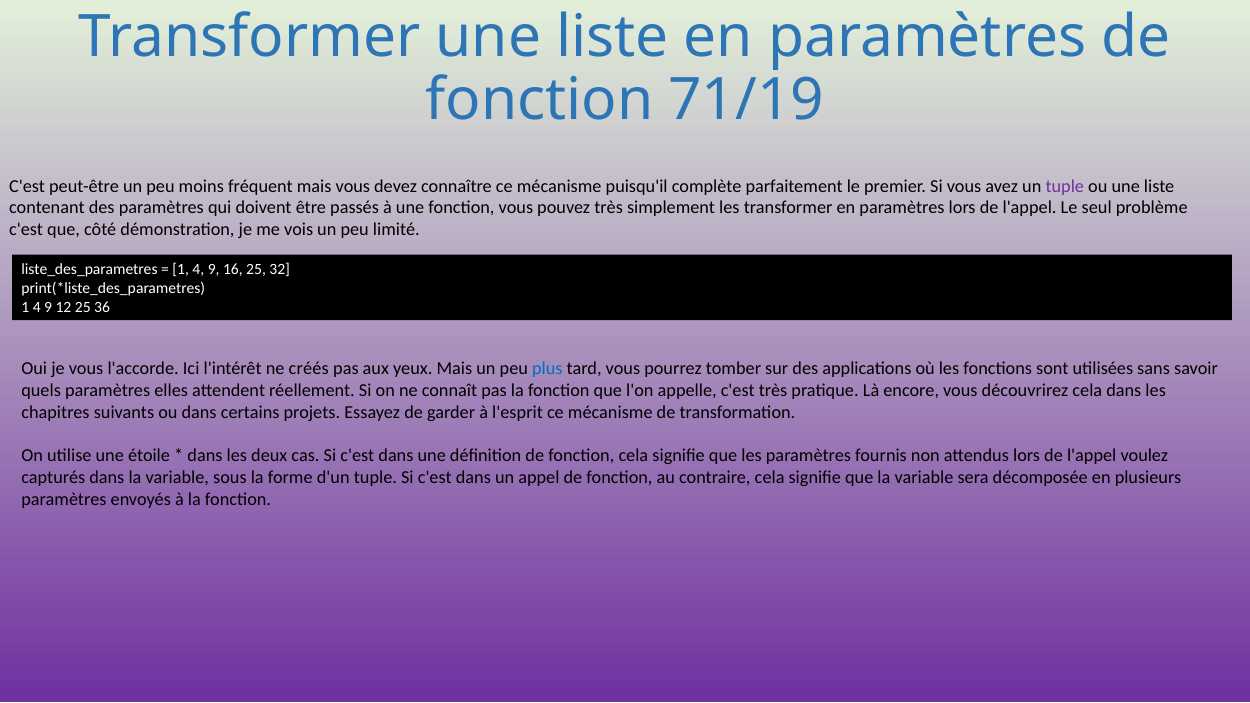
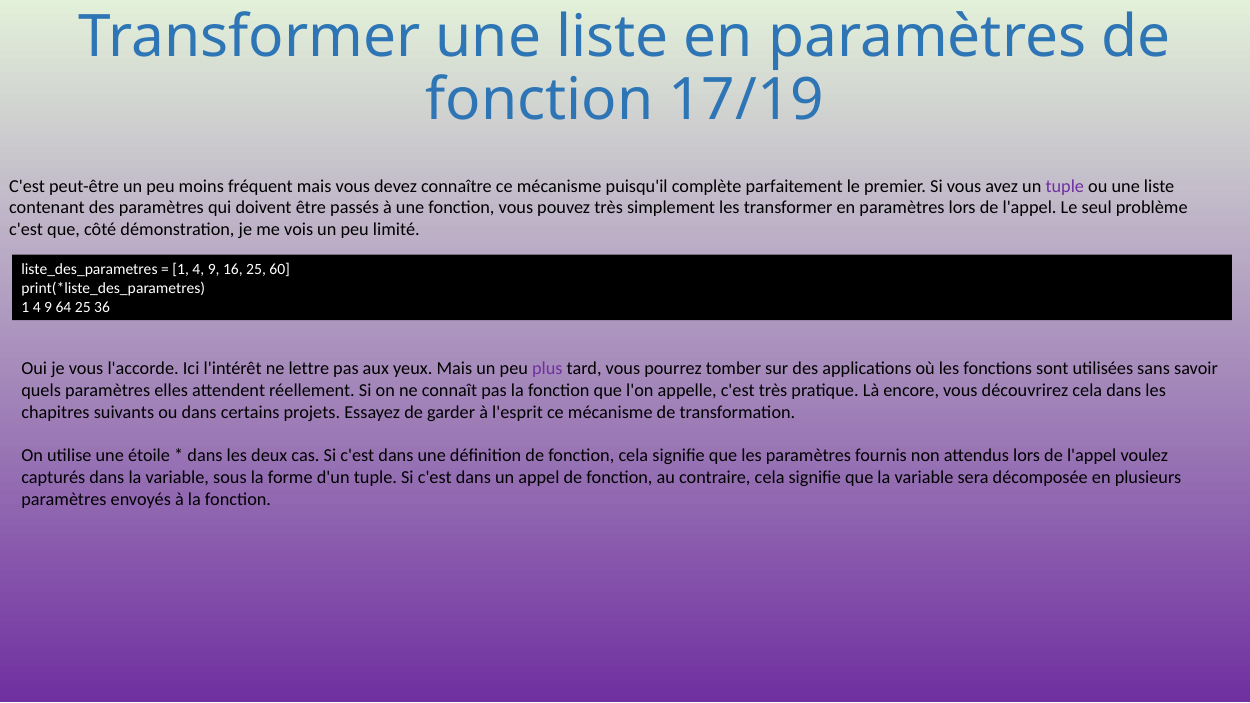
71/19: 71/19 -> 17/19 (746, 100)
32: 32 -> 60 (280, 270)
12: 12 -> 64 (63, 307)
créés: créés -> lettre (309, 368)
plus colour: blue -> purple (547, 368)
